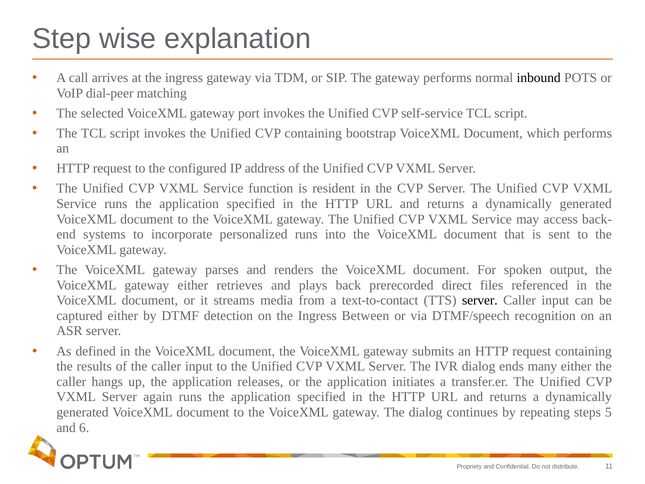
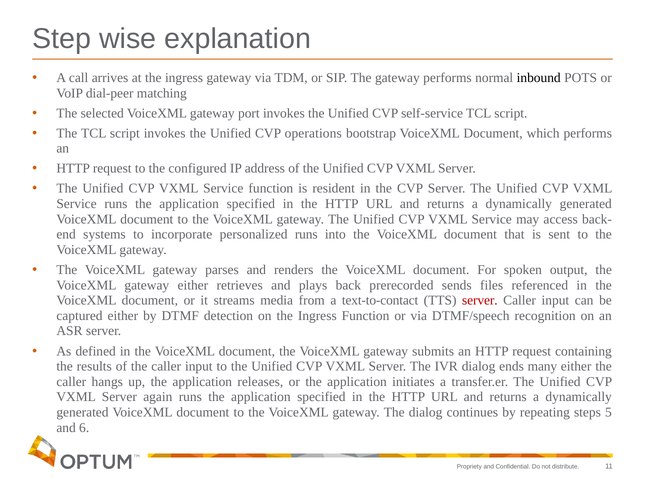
CVP containing: containing -> operations (313, 133)
direct: direct -> sends (457, 285)
server colour: black -> red (480, 300)
Ingress Between: Between -> Function (366, 316)
